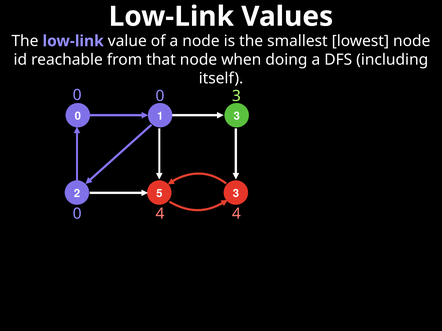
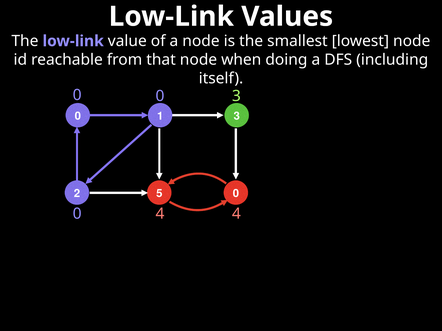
2 3: 3 -> 0 (236, 194)
